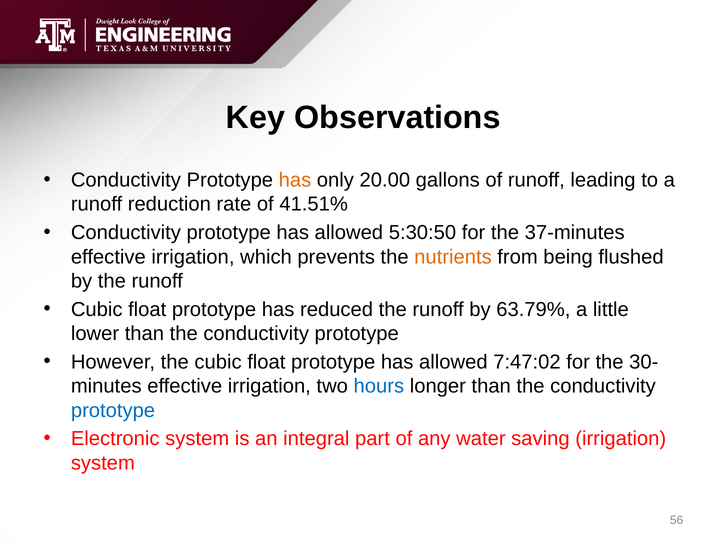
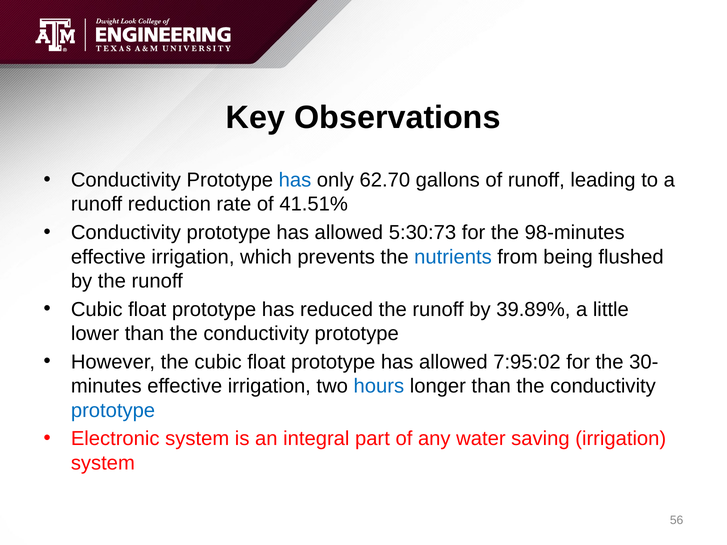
has colour: orange -> blue (295, 180)
20.00: 20.00 -> 62.70 (385, 180)
5:30:50: 5:30:50 -> 5:30:73 (422, 233)
37-minutes: 37-minutes -> 98-minutes (575, 233)
nutrients colour: orange -> blue (453, 257)
63.79%: 63.79% -> 39.89% (533, 310)
7:47:02: 7:47:02 -> 7:95:02 (527, 362)
